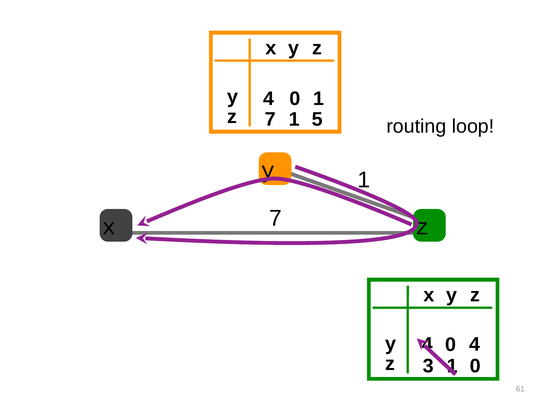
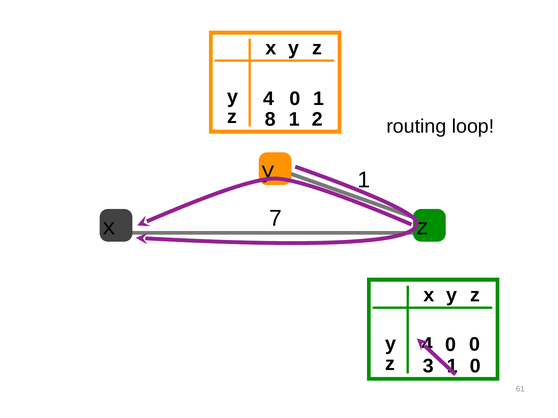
z 7: 7 -> 8 (270, 120)
5: 5 -> 2 (317, 120)
4: 4 -> 0 (475, 345)
